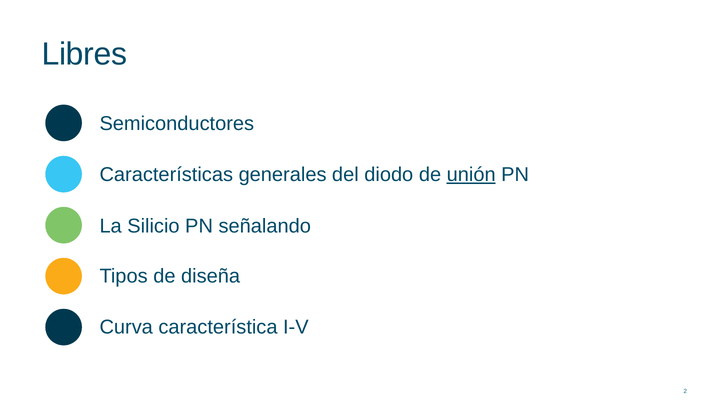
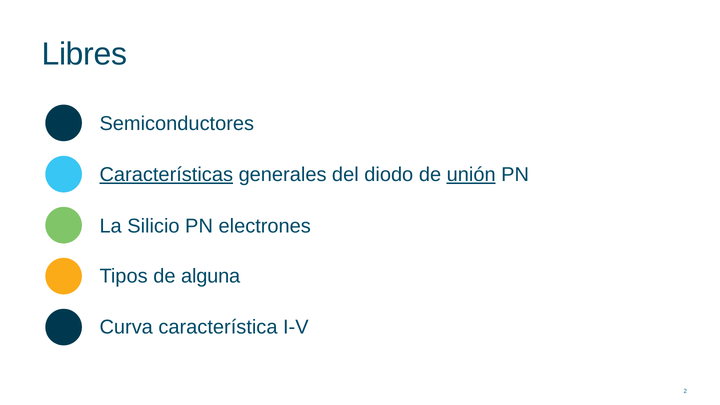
Características underline: none -> present (166, 175)
señalando: señalando -> electrones (265, 226)
diseña: diseña -> alguna (211, 276)
